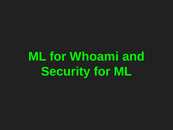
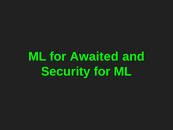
Whoami: Whoami -> Awaited (94, 56)
